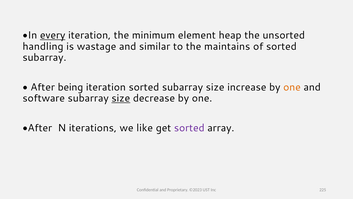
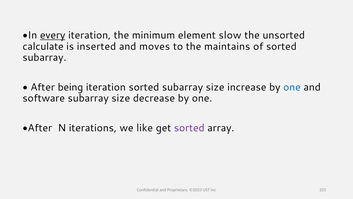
heap: heap -> slow (230, 35)
handling: handling -> calculate (43, 46)
wastage: wastage -> inserted (96, 46)
similar: similar -> moves (155, 46)
one colour: orange -> blue (292, 87)
size underline: present -> none (121, 98)
